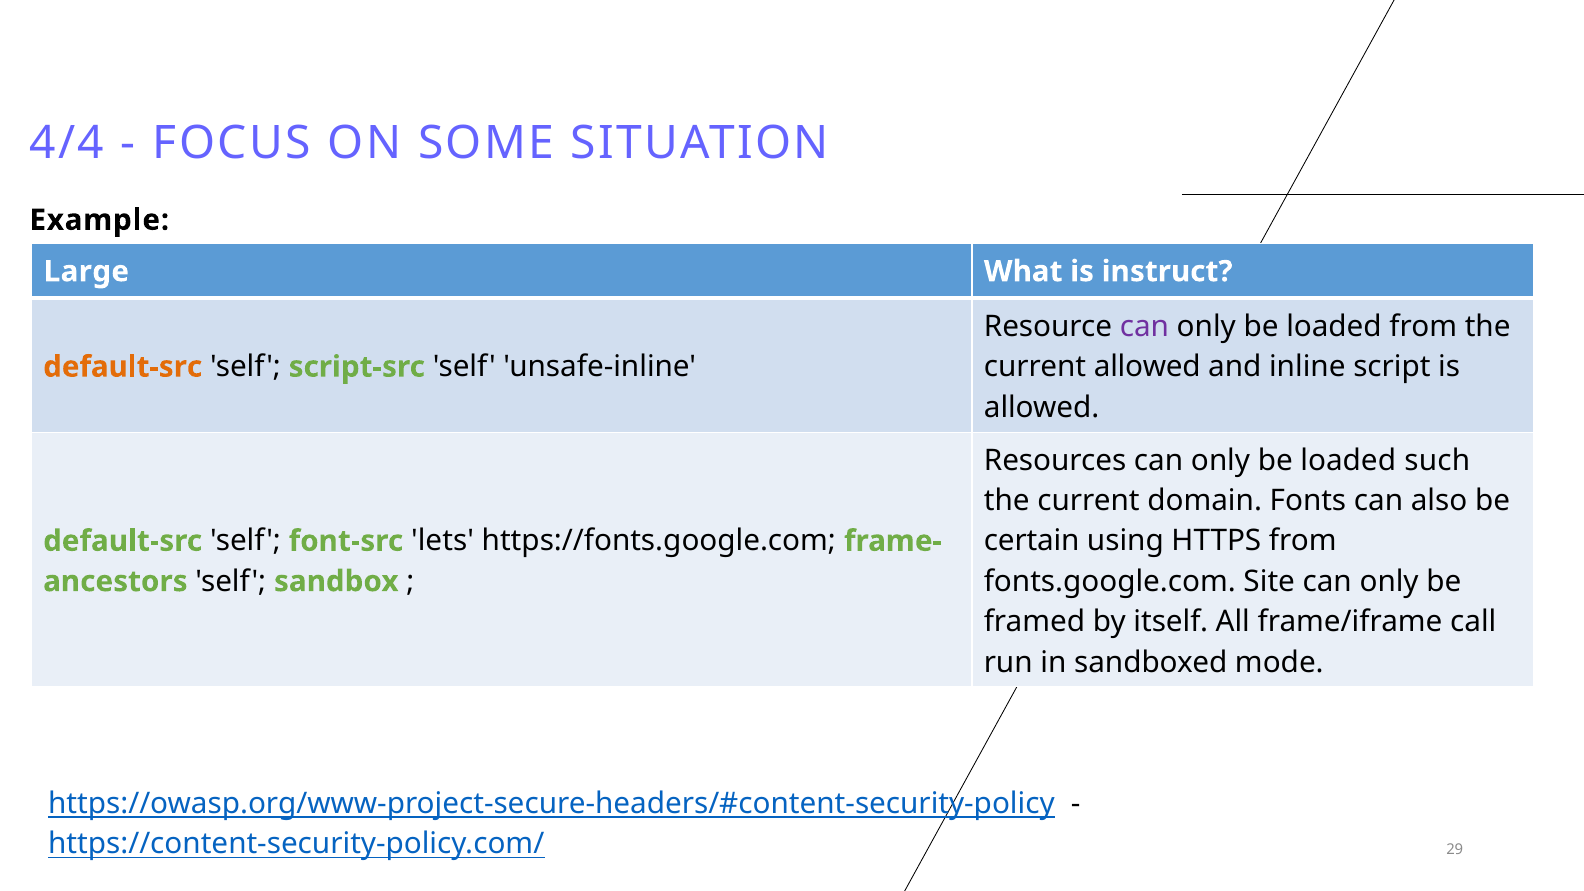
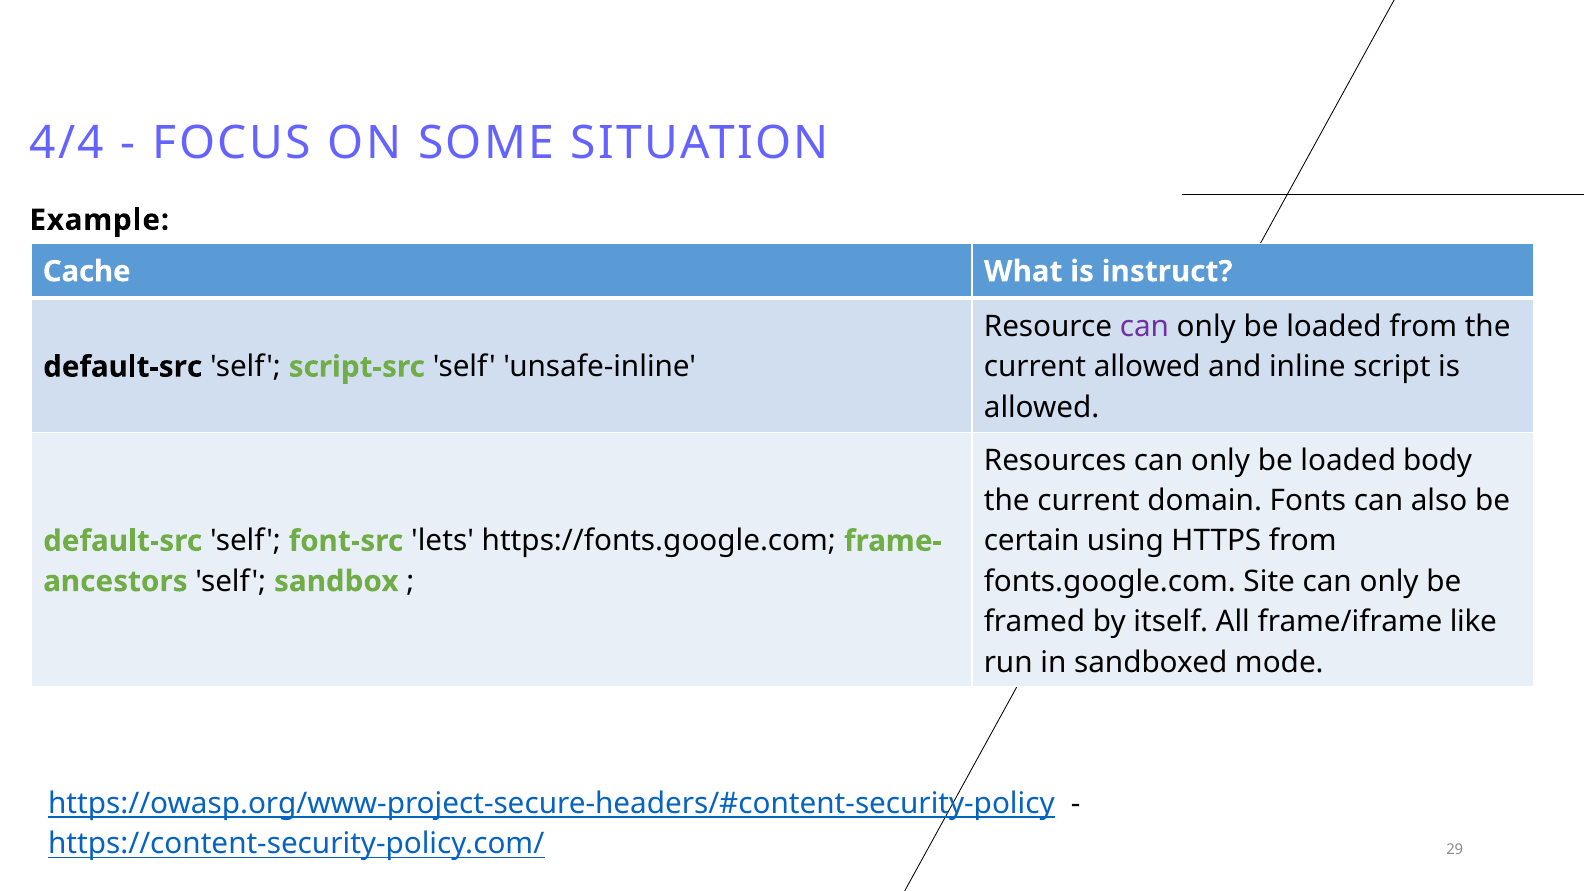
Large: Large -> Cache (87, 271)
default-src colour: orange -> black (123, 367)
such: such -> body (1438, 460)
call: call -> like (1473, 622)
